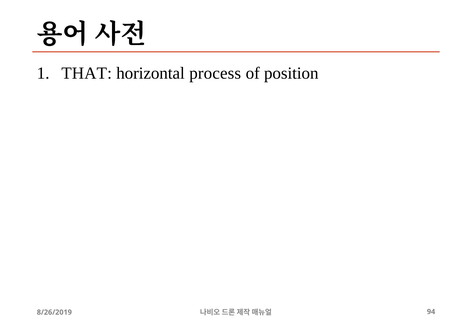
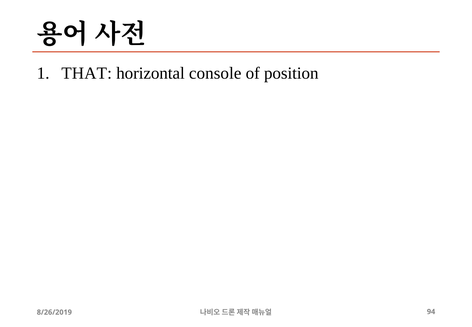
process: process -> console (215, 73)
